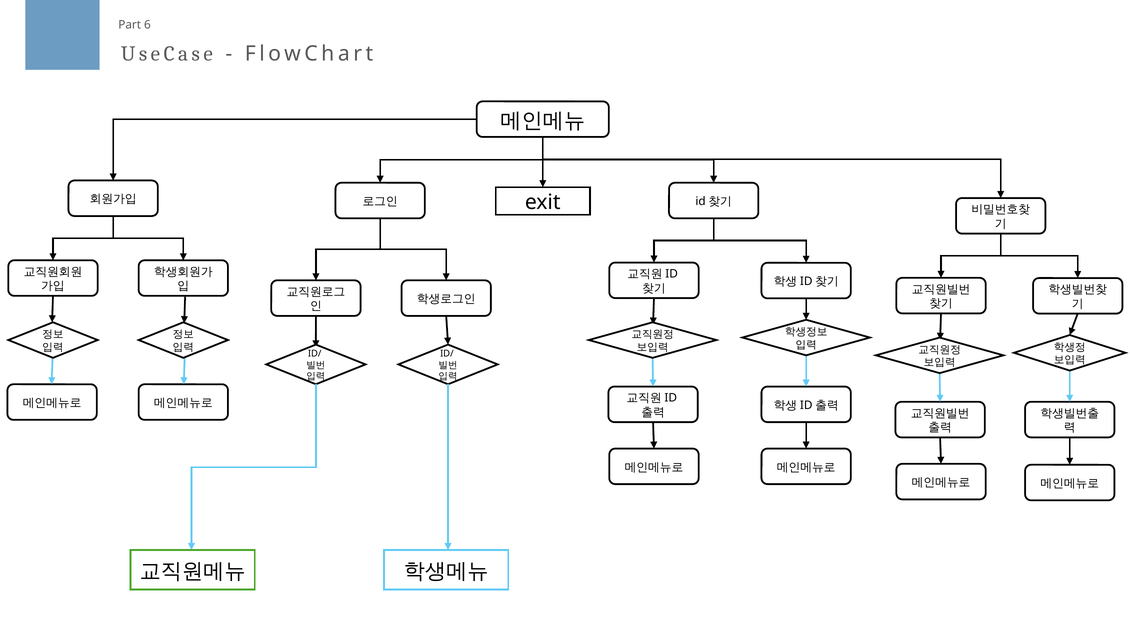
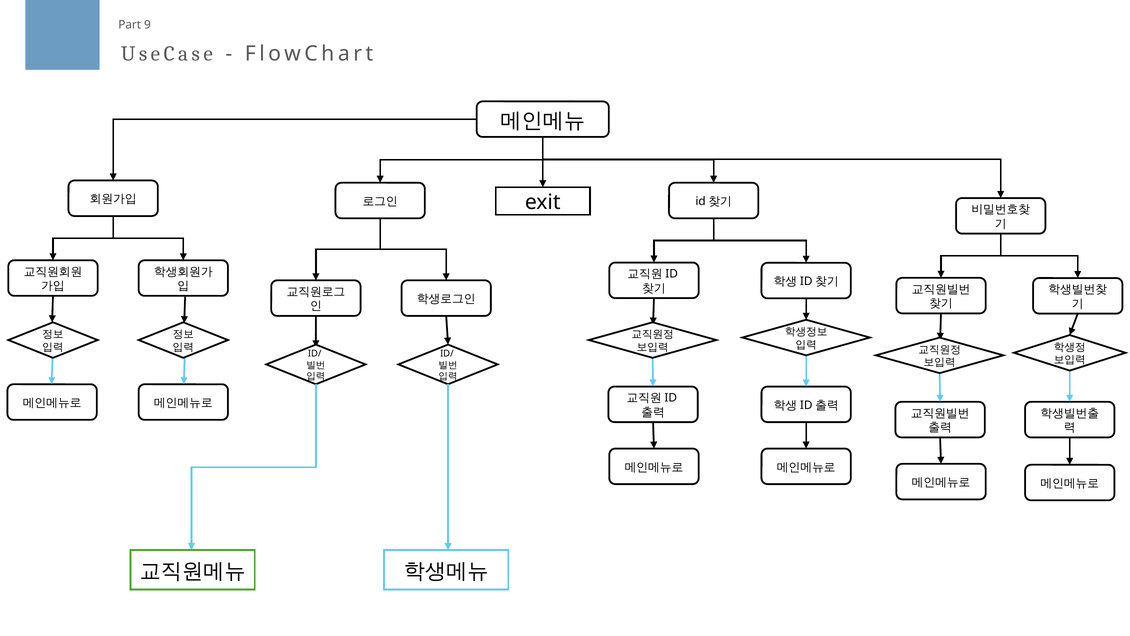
6: 6 -> 9 (147, 25)
